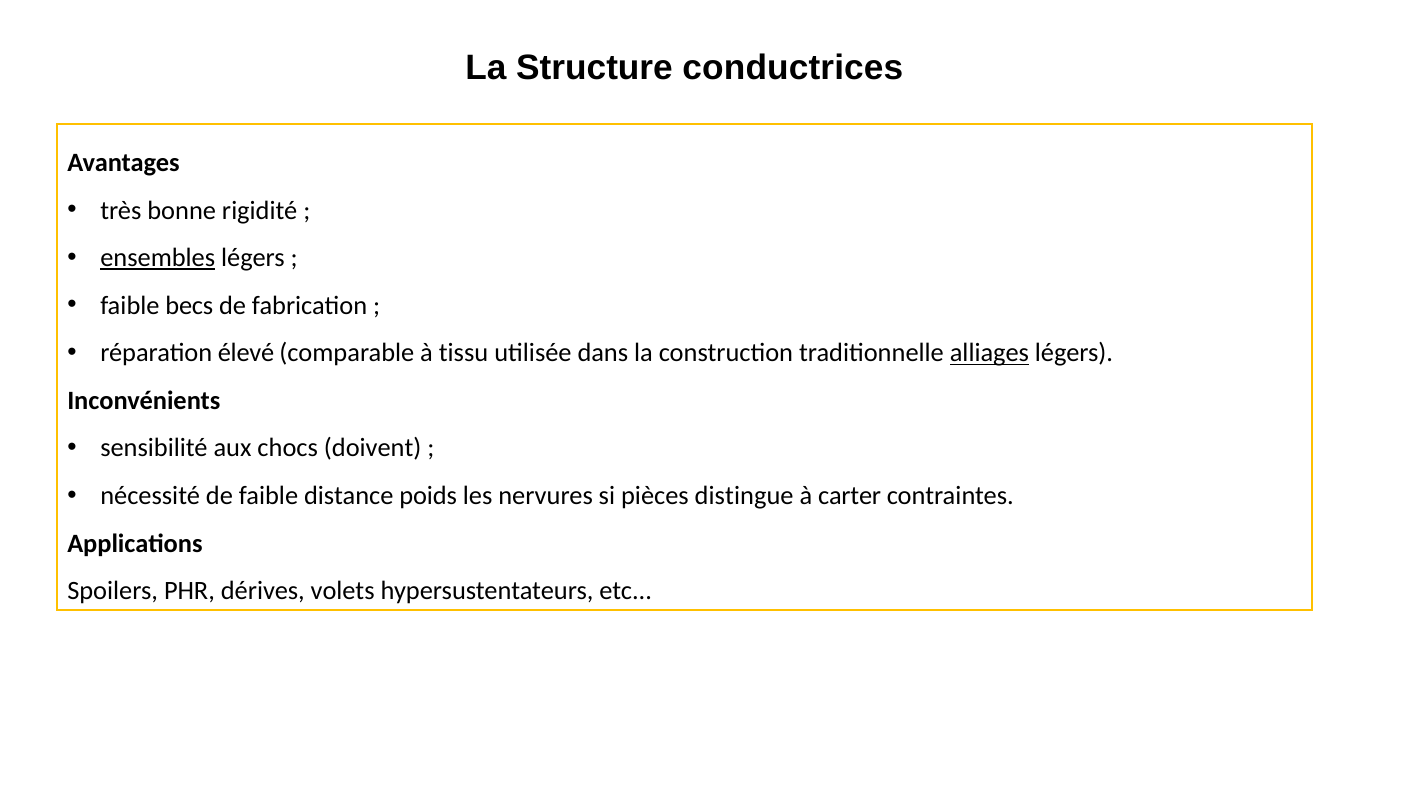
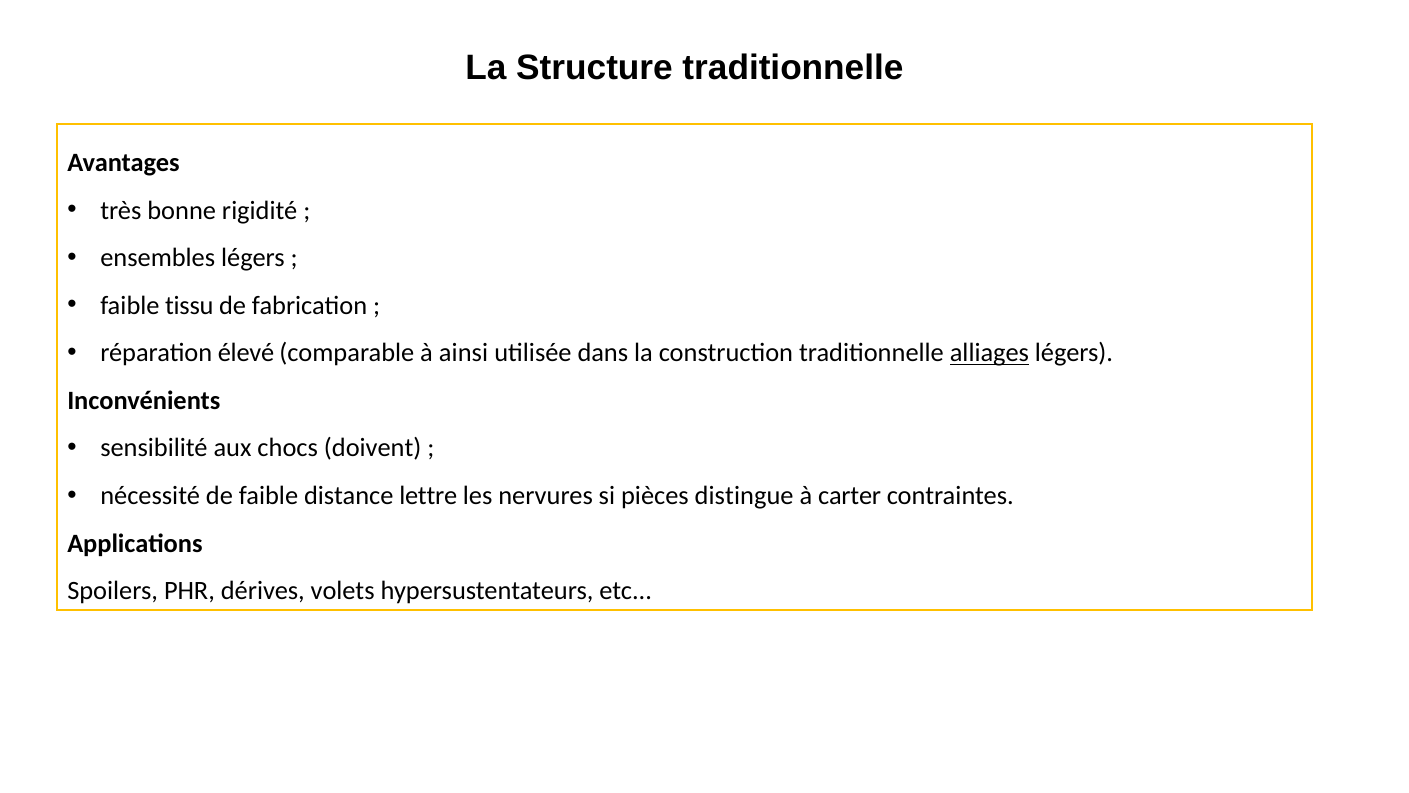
Structure conductrices: conductrices -> traditionnelle (793, 68)
ensembles underline: present -> none (158, 258)
becs: becs -> tissu (189, 305)
tissu: tissu -> ainsi (464, 353)
poids: poids -> lettre (428, 496)
